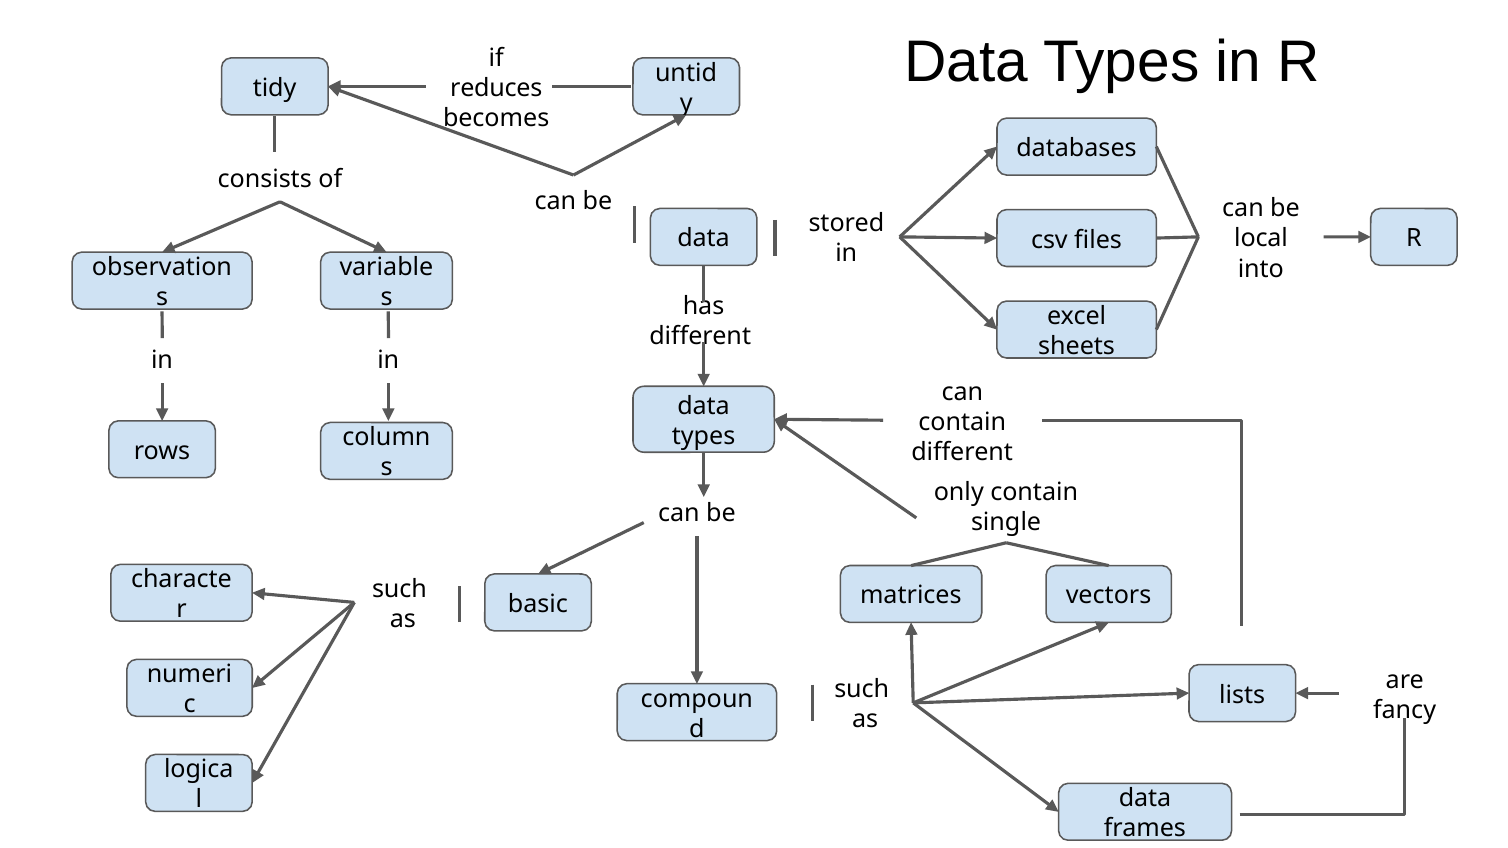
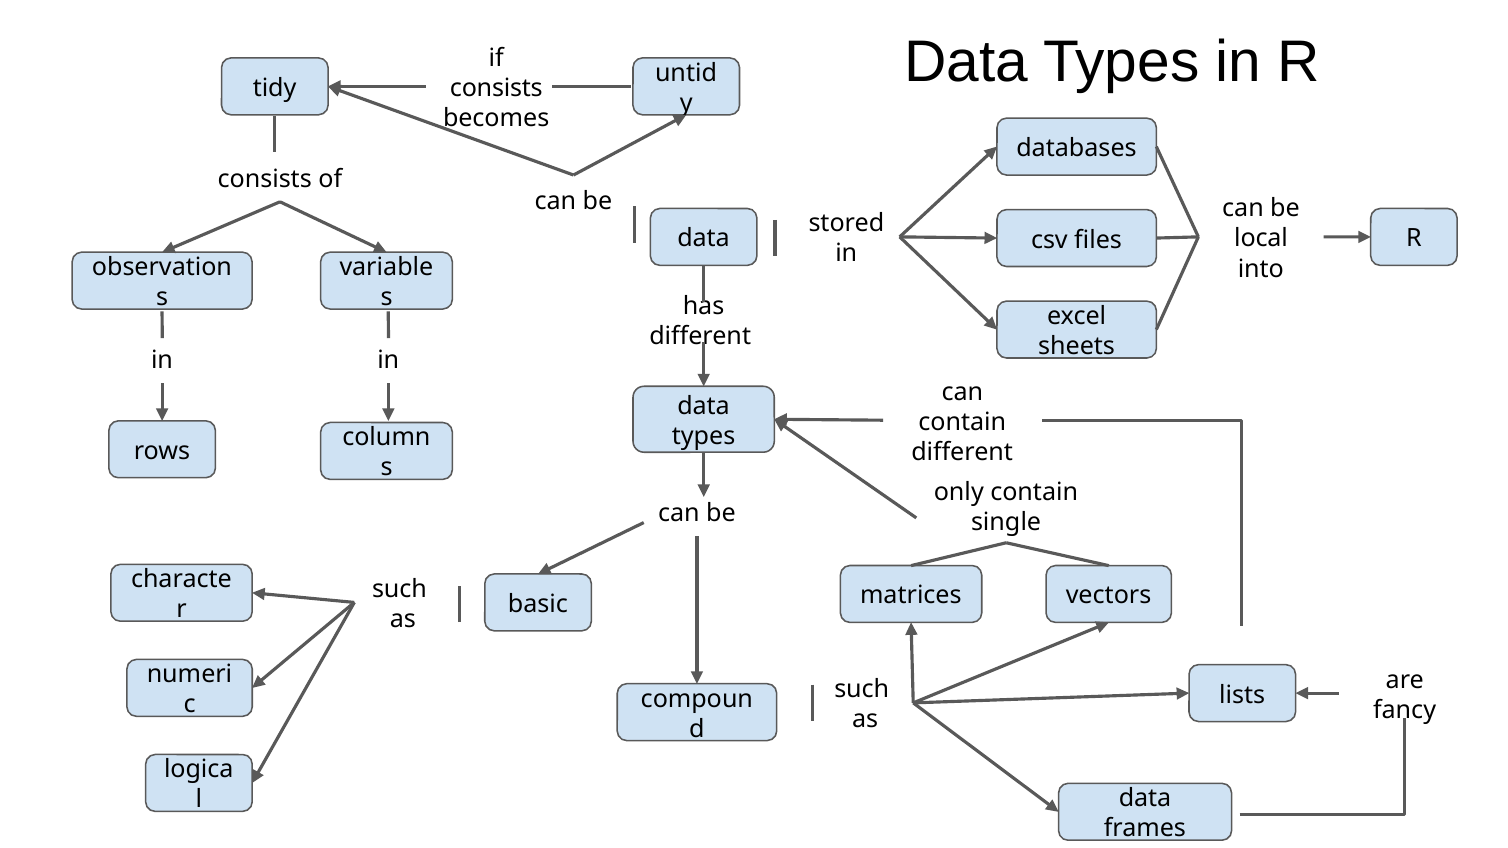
reduces: reduces -> consists (496, 88)
